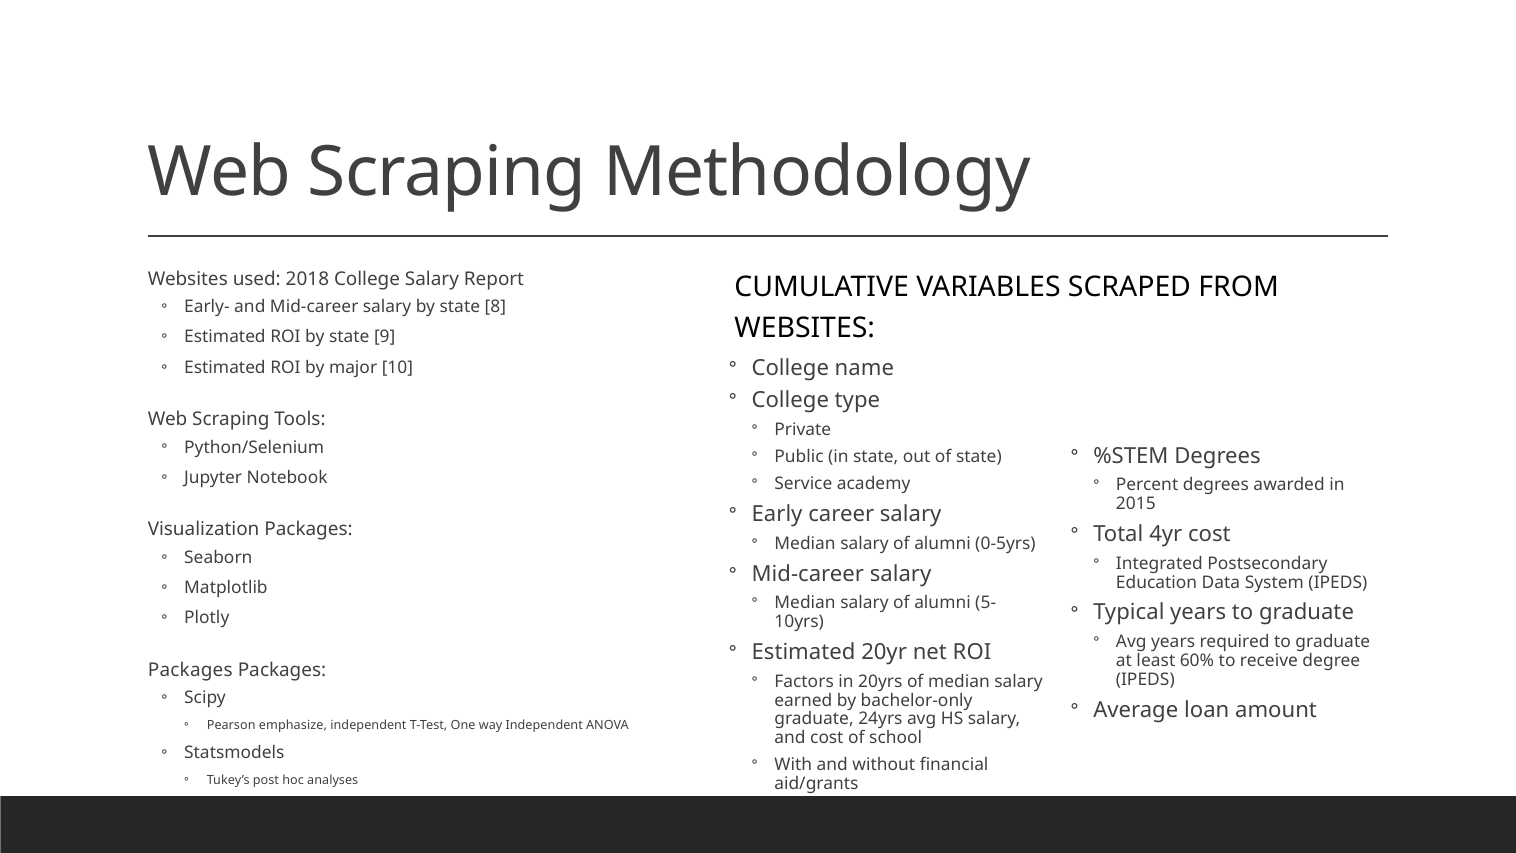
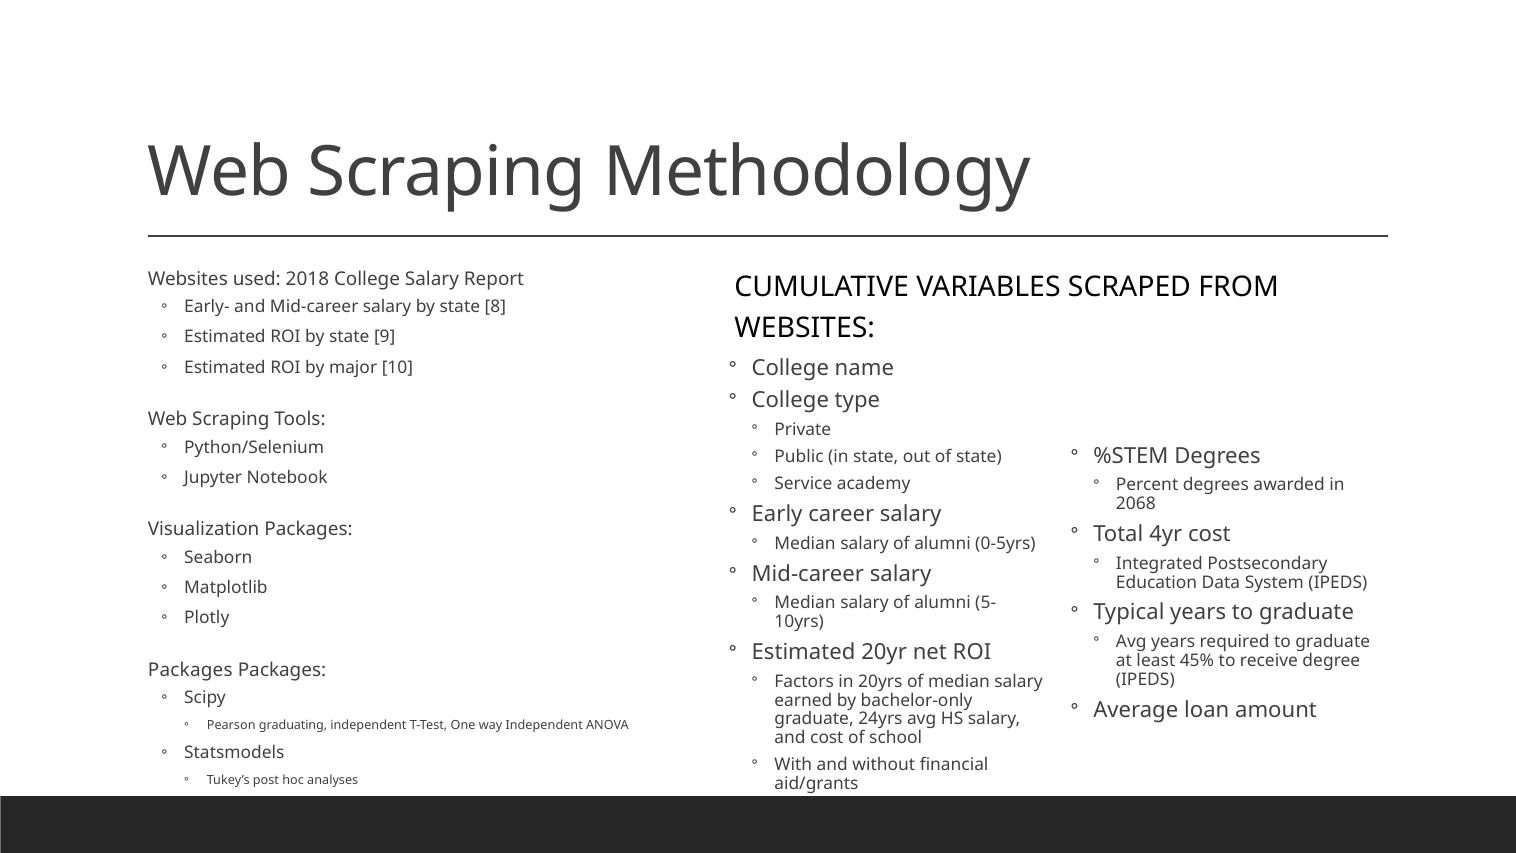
2015: 2015 -> 2068 (1136, 504)
60%: 60% -> 45% (1197, 660)
emphasize: emphasize -> graduating (293, 725)
